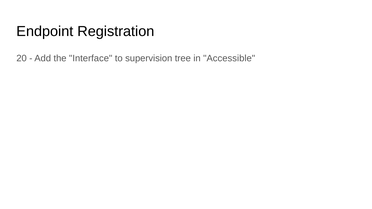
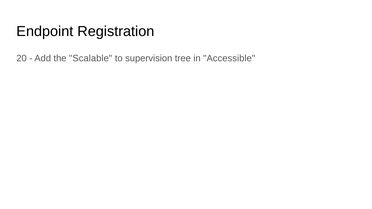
Interface: Interface -> Scalable (91, 59)
